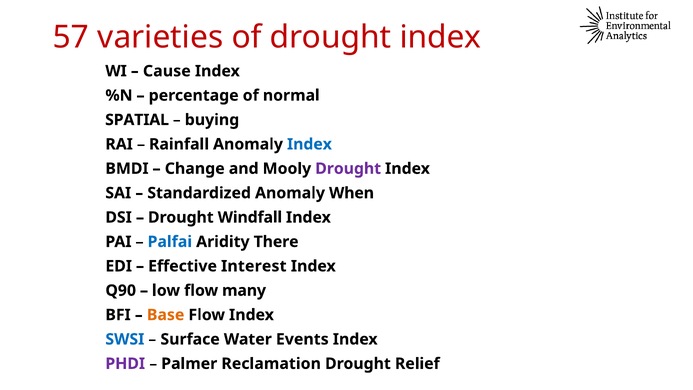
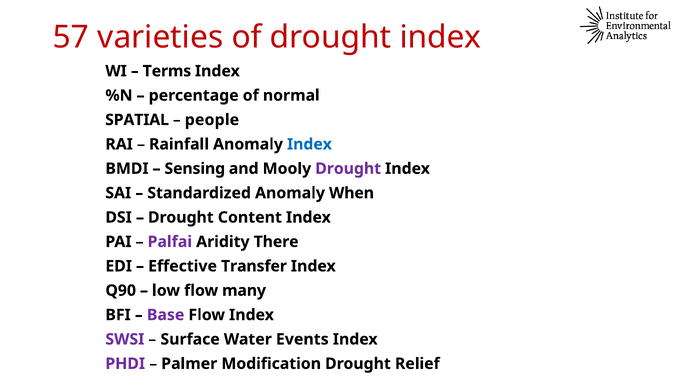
Cause: Cause -> Terms (167, 71)
buying: buying -> people (212, 120)
Change: Change -> Sensing (195, 169)
Windfall: Windfall -> Content (250, 217)
Palfai colour: blue -> purple (170, 242)
Interest: Interest -> Transfer (254, 266)
Base colour: orange -> purple (166, 315)
SWSI colour: blue -> purple (125, 339)
Reclamation: Reclamation -> Modification (271, 364)
